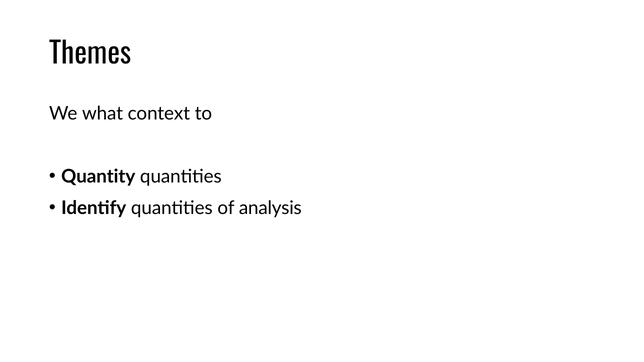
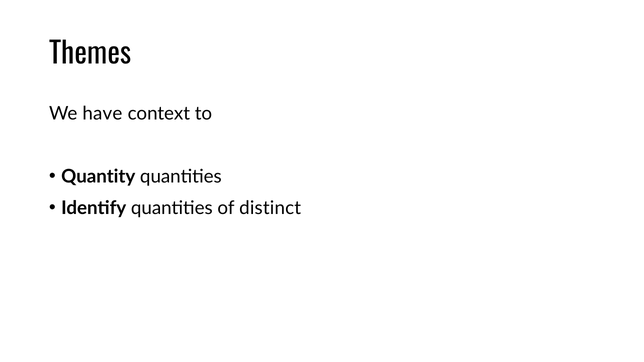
what: what -> have (102, 114)
analysis: analysis -> distinct (270, 208)
